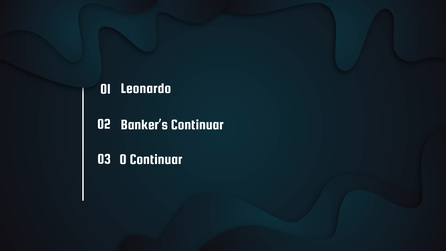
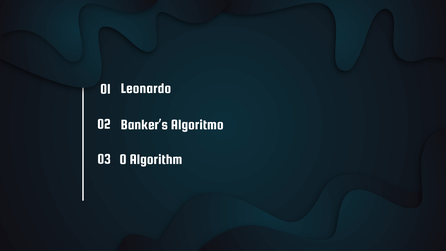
Continuar: Continuar -> Algoritmo (197, 125)
O Continuar: Continuar -> Algorithm (156, 159)
